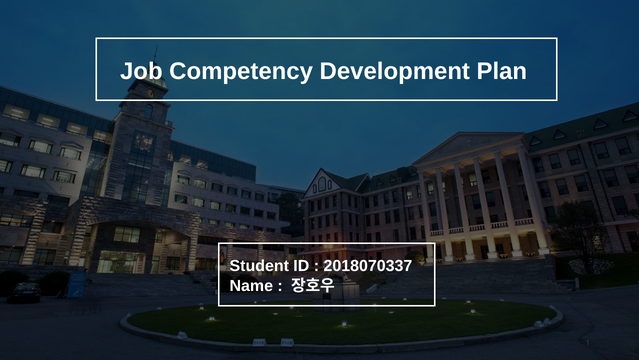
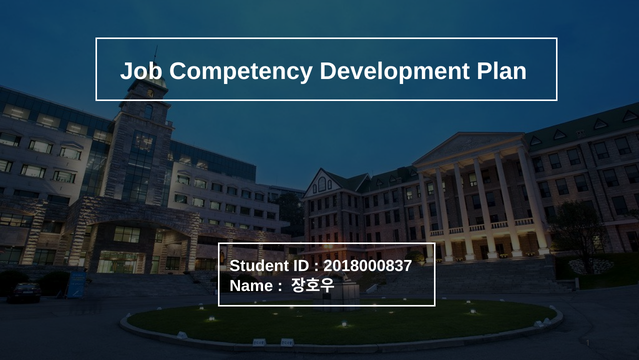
2018070337: 2018070337 -> 2018000837 (368, 266)
